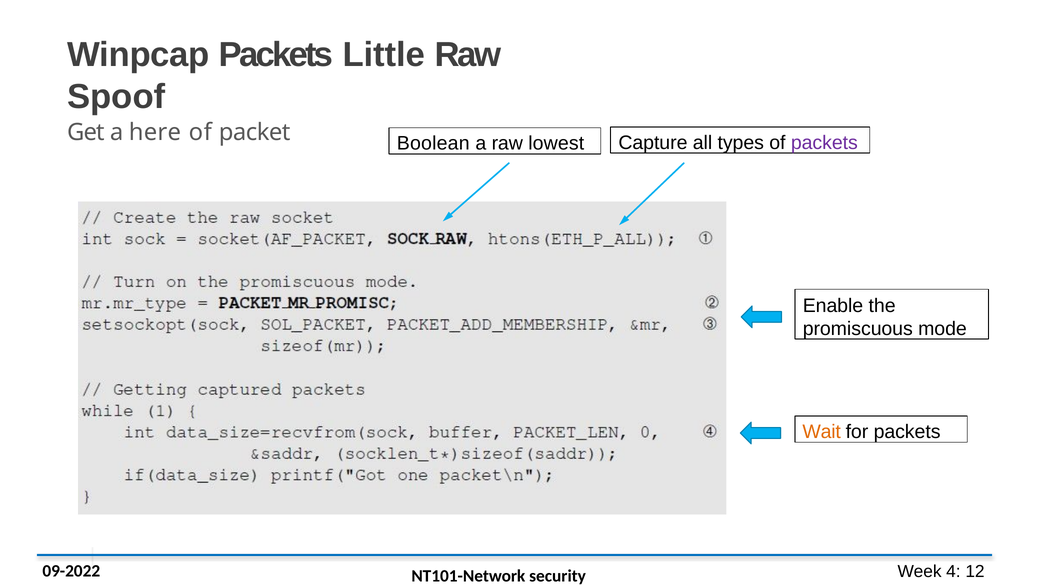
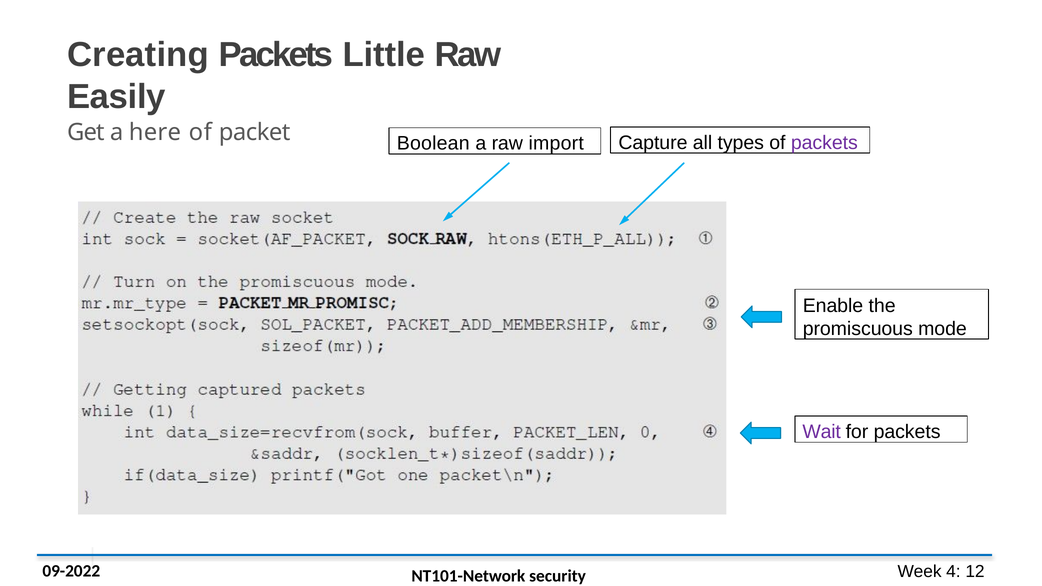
Winpcap: Winpcap -> Creating (138, 55)
Spoof: Spoof -> Easily (116, 97)
lowest: lowest -> import (556, 144)
Wait colour: orange -> purple (822, 432)
